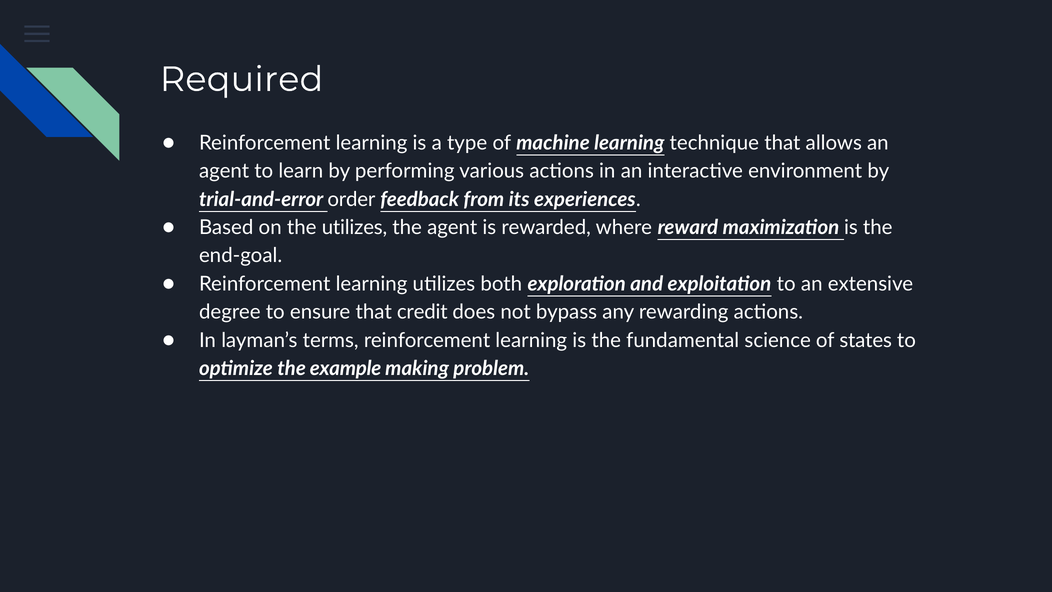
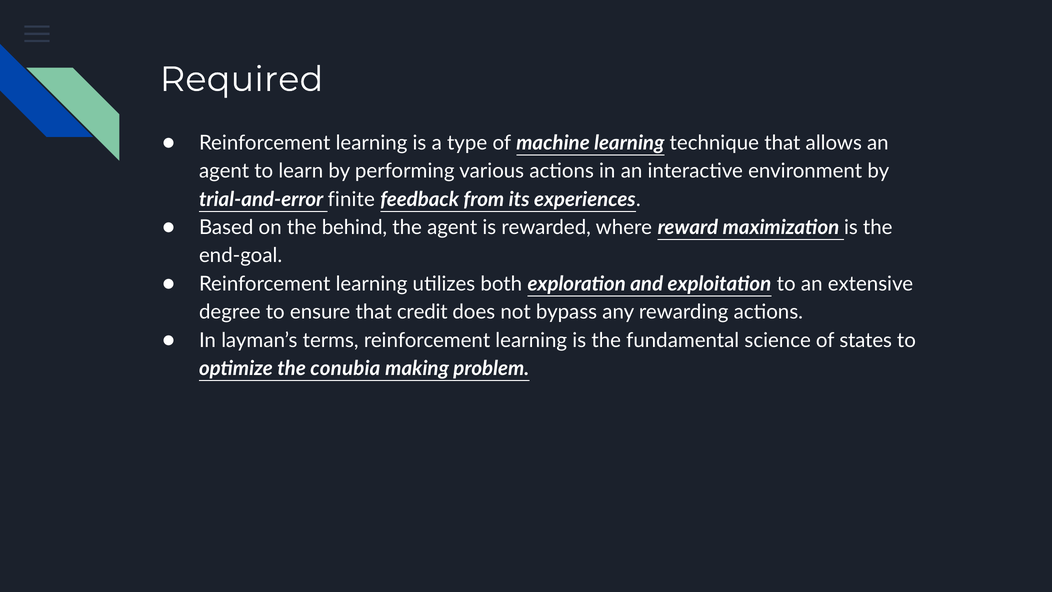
order: order -> finite (351, 199)
the utilizes: utilizes -> behind (354, 227)
example: example -> conubia (345, 368)
